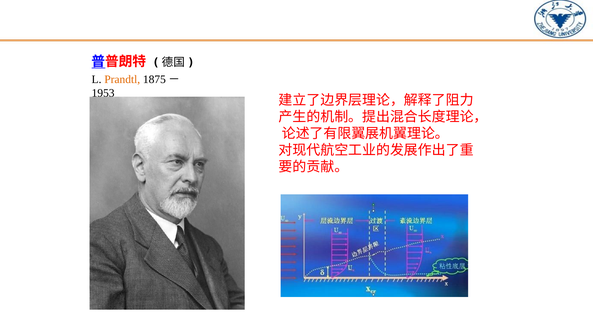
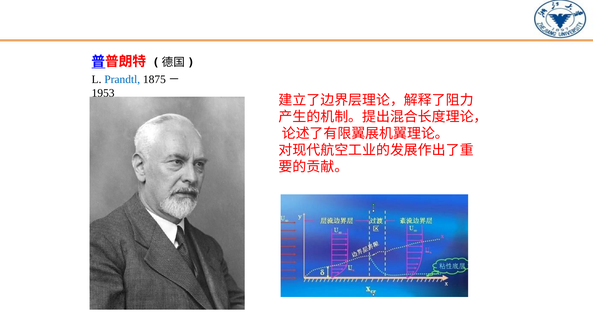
Prandtl colour: orange -> blue (122, 80)
